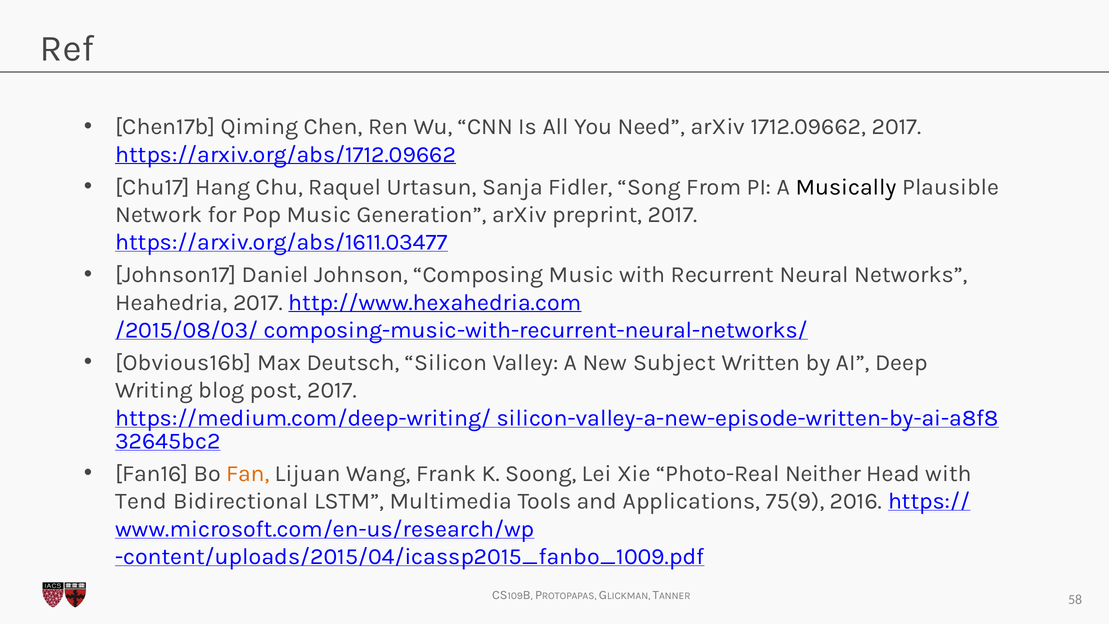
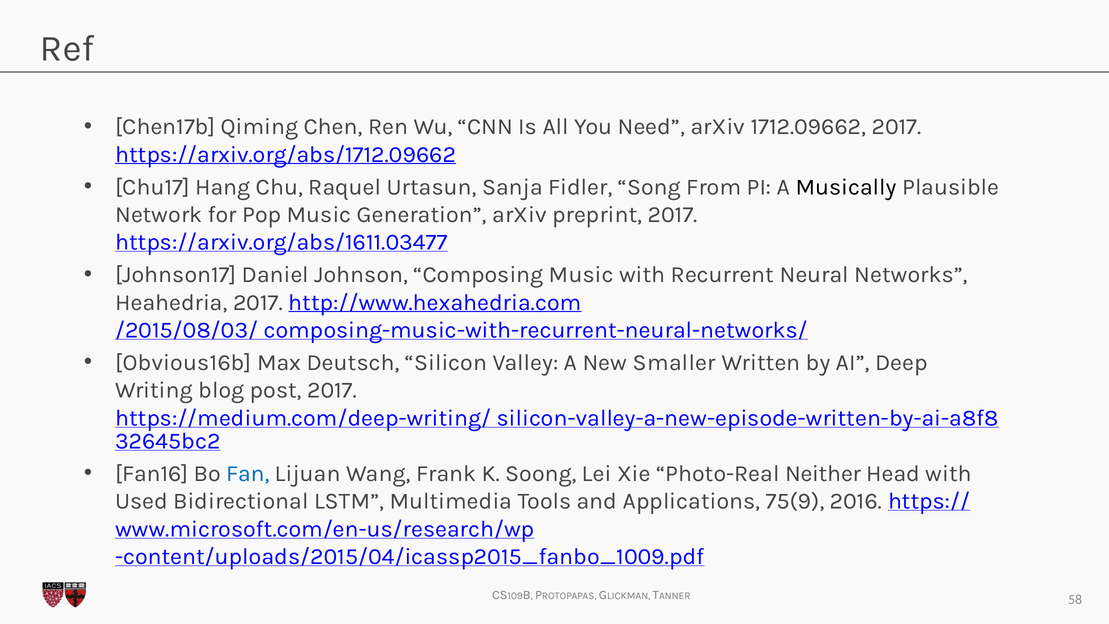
Subject: Subject -> Smaller (674, 362)
Fan colour: orange -> blue (248, 473)
Tend: Tend -> Used (141, 501)
